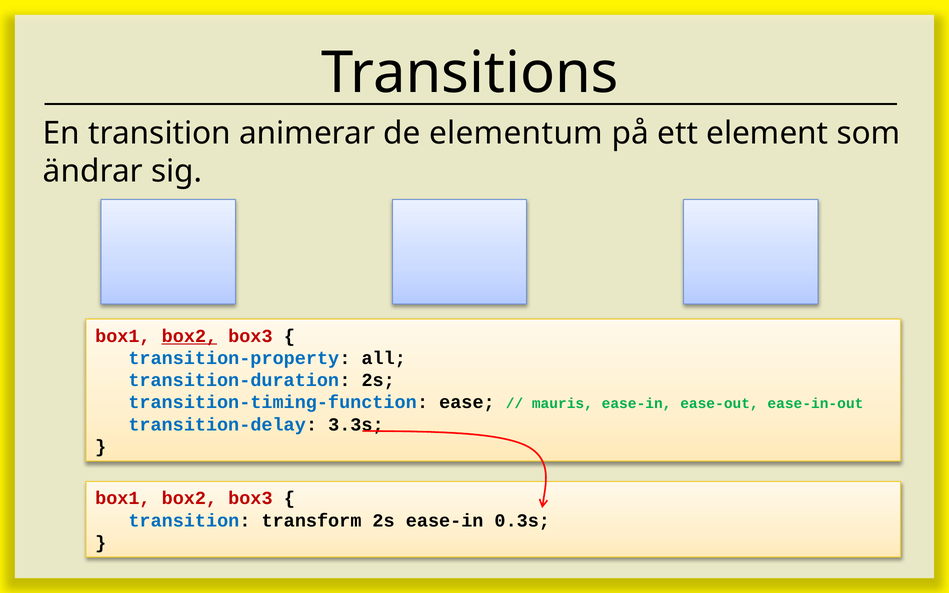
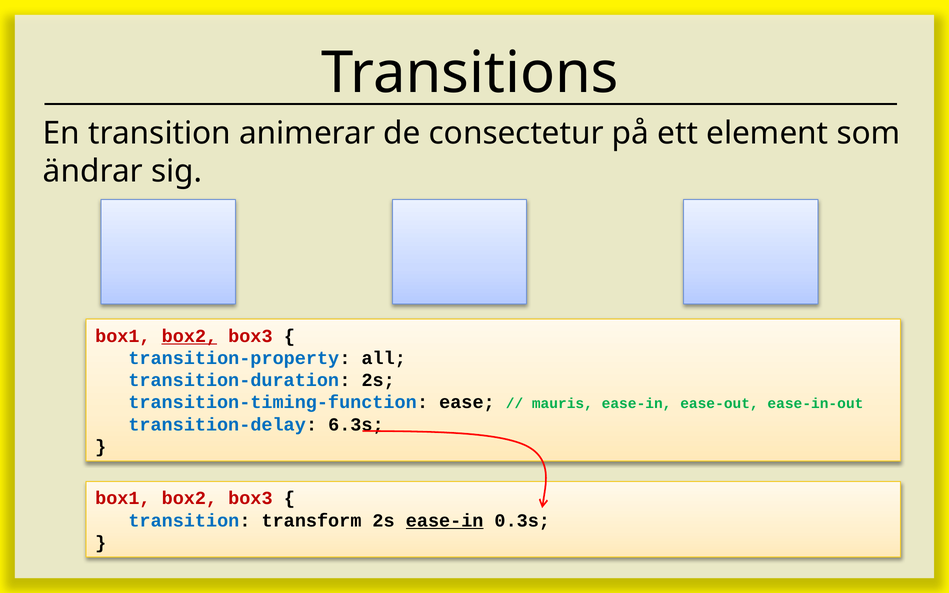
elementum: elementum -> consectetur (516, 133)
3.3s: 3.3s -> 6.3s (356, 425)
ease-in underline: none -> present (445, 521)
